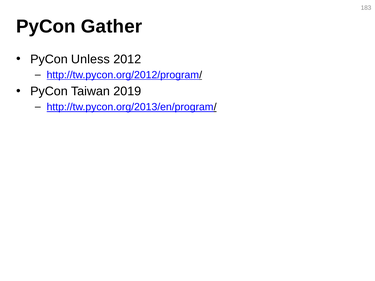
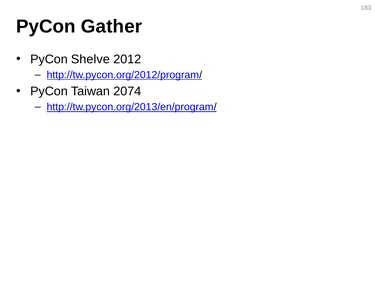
Unless: Unless -> Shelve (90, 59)
2019: 2019 -> 2074 (127, 91)
